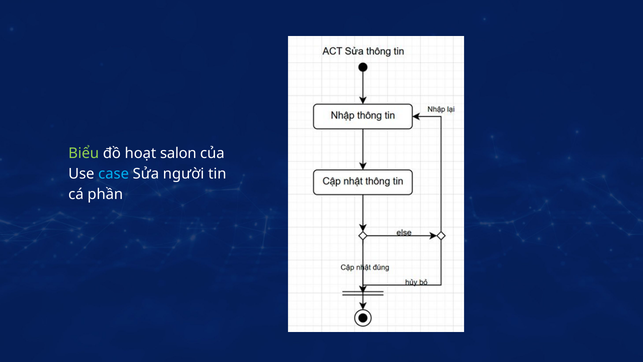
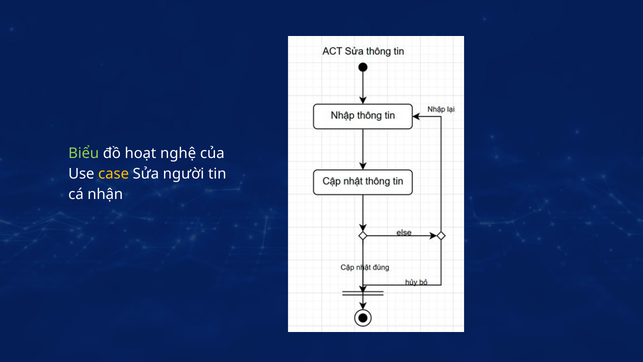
salon: salon -> nghệ (178, 153)
case colour: light blue -> yellow (114, 174)
phần: phần -> nhận (105, 194)
